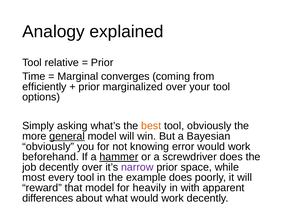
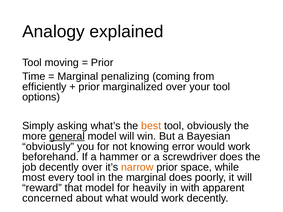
relative: relative -> moving (62, 63)
converges: converges -> penalizing (125, 77)
hammer underline: present -> none (119, 157)
narrow colour: purple -> orange (137, 167)
the example: example -> marginal (146, 178)
differences: differences -> concerned (48, 198)
